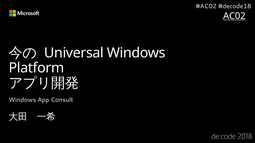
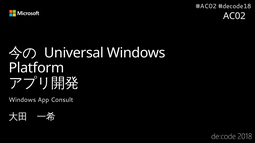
AC02 underline: present -> none (234, 16)
